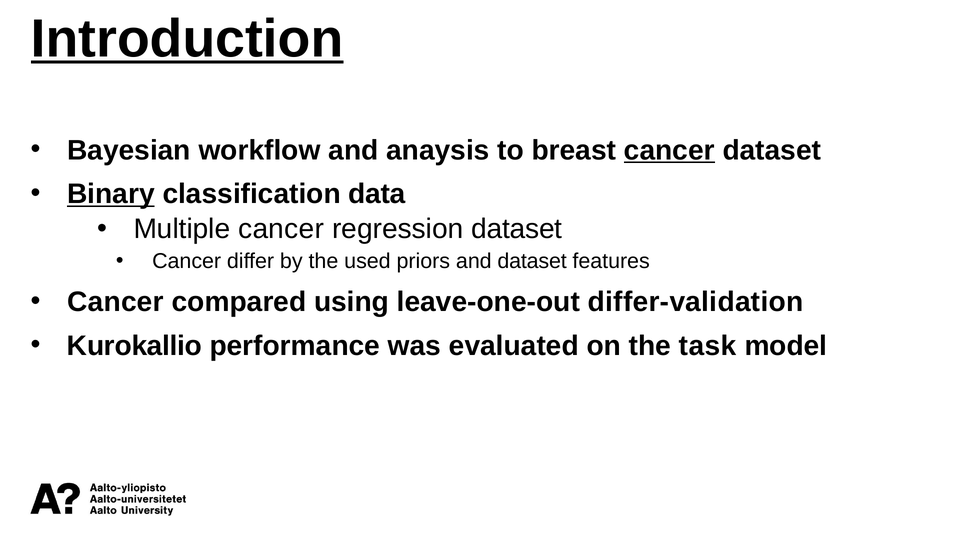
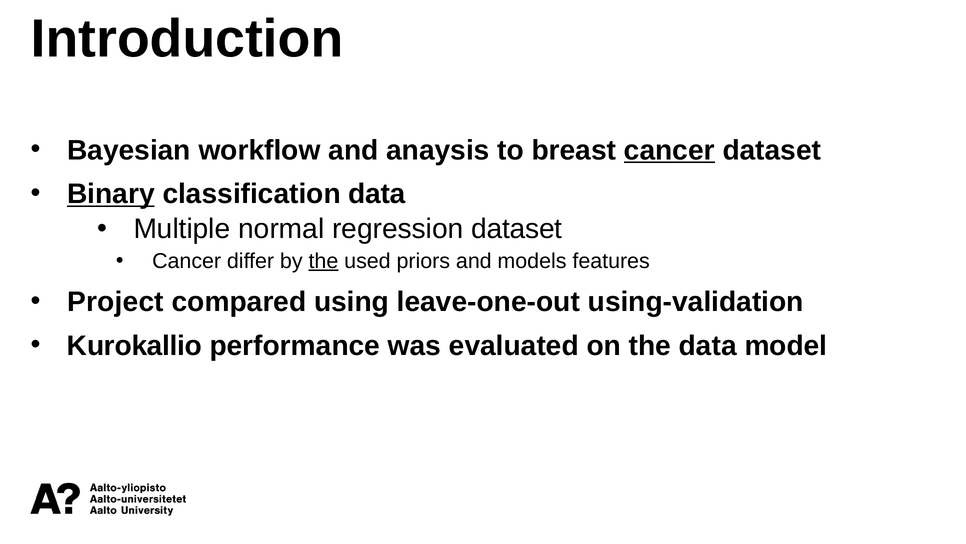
Introduction underline: present -> none (187, 39)
Multiple cancer: cancer -> normal (281, 229)
the underline: none -> present (323, 261)
and dataset: dataset -> models (532, 261)
Cancer: Cancer -> Project (115, 301)
differ-validation: differ-validation -> using-validation (696, 301)
the task: task -> data (708, 345)
